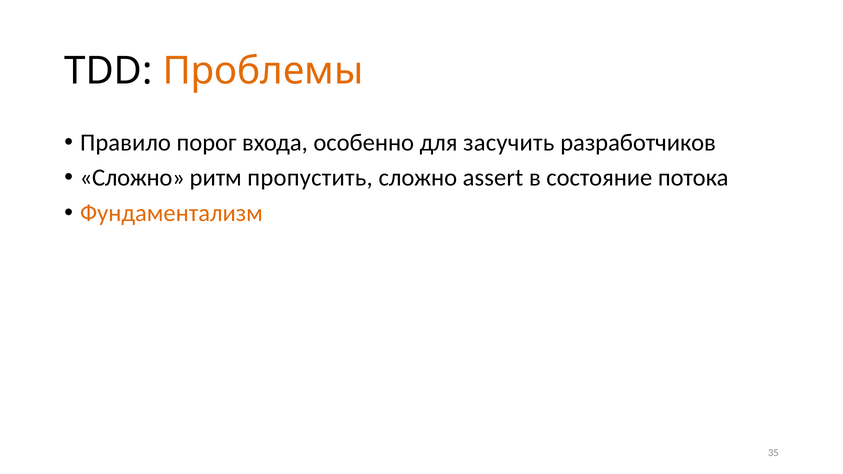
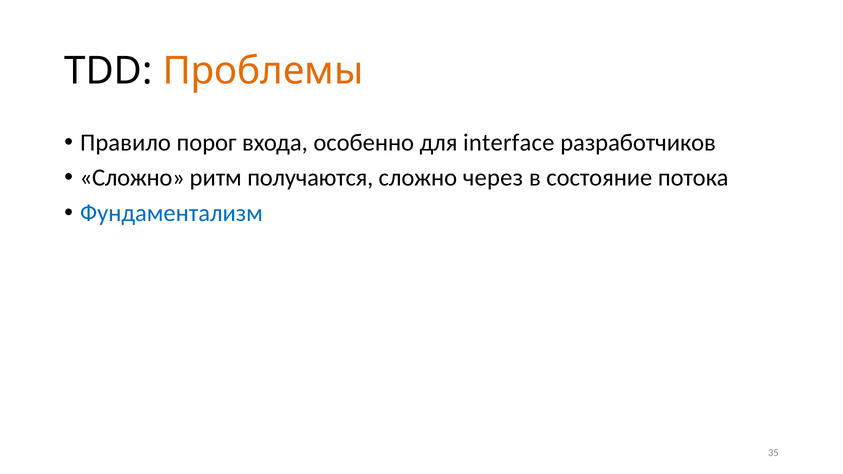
засучить: засучить -> interface (509, 143)
пропустить: пропустить -> получаются (310, 178)
assert: assert -> через (493, 178)
Фундаментализм colour: orange -> blue (171, 213)
